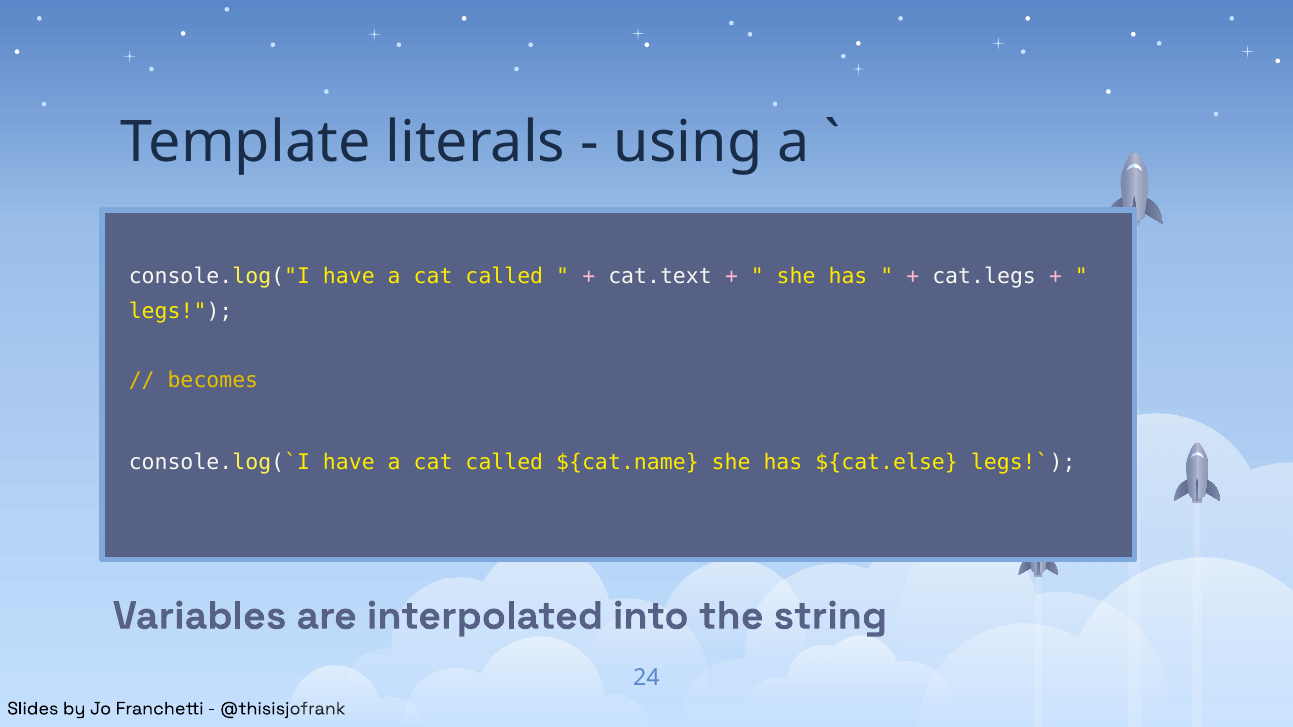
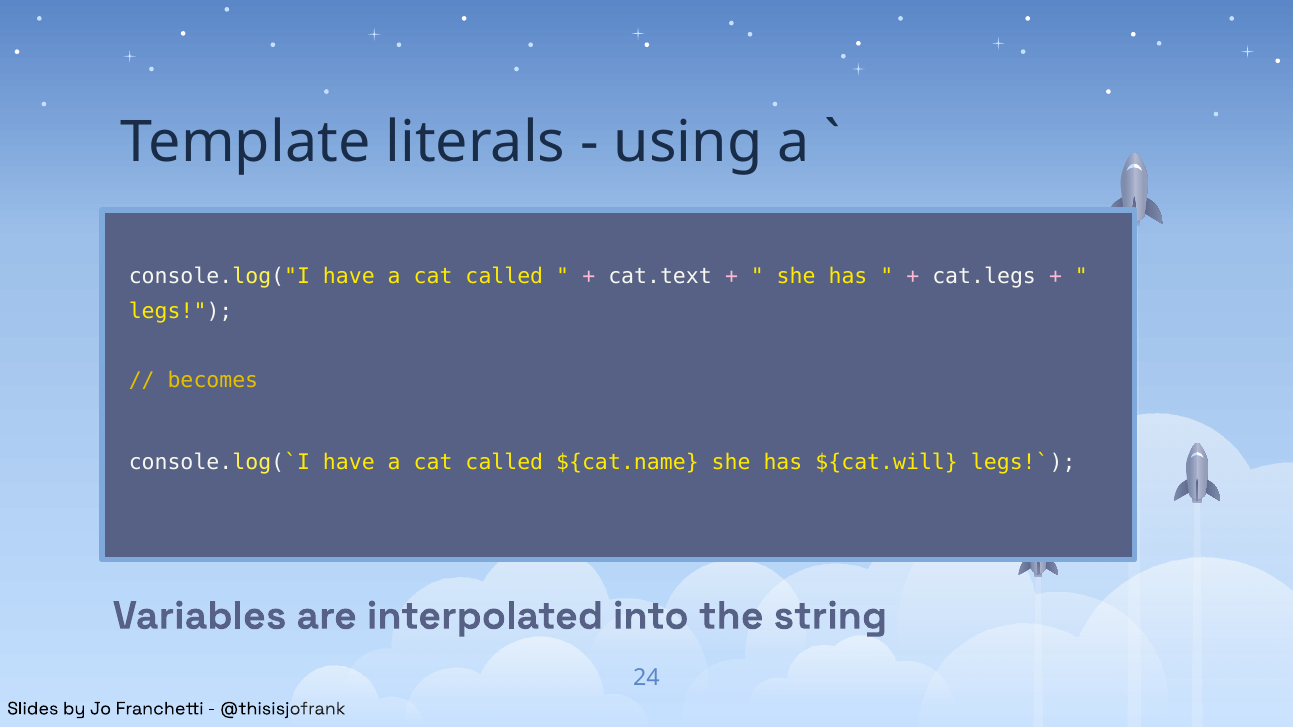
${cat.else: ${cat.else -> ${cat.will (887, 462)
